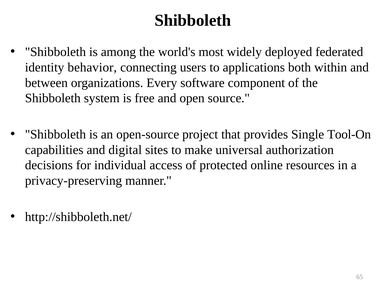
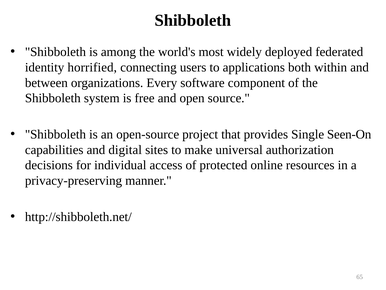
behavior: behavior -> horrified (92, 67)
Tool-On: Tool-On -> Seen-On (349, 134)
